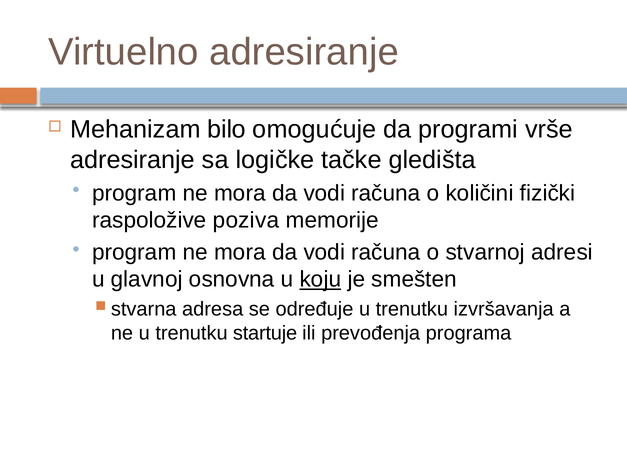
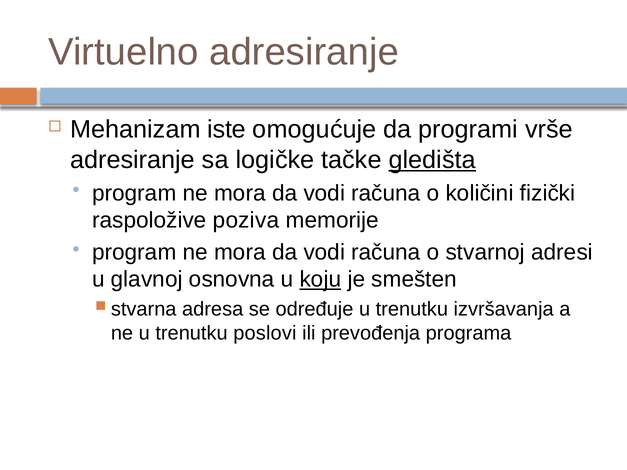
bilo: bilo -> iste (227, 130)
gledišta underline: none -> present (432, 160)
startuje: startuje -> poslovi (265, 333)
